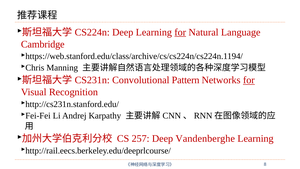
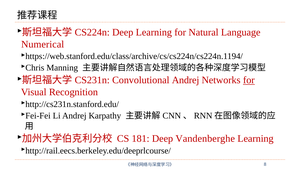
for underline: present -> none (180, 32)
Cambridge: Cambridge -> Numerical (43, 44)
Convolutional Pattern: Pattern -> Andrej (186, 80)
257: 257 -> 181 (141, 138)
